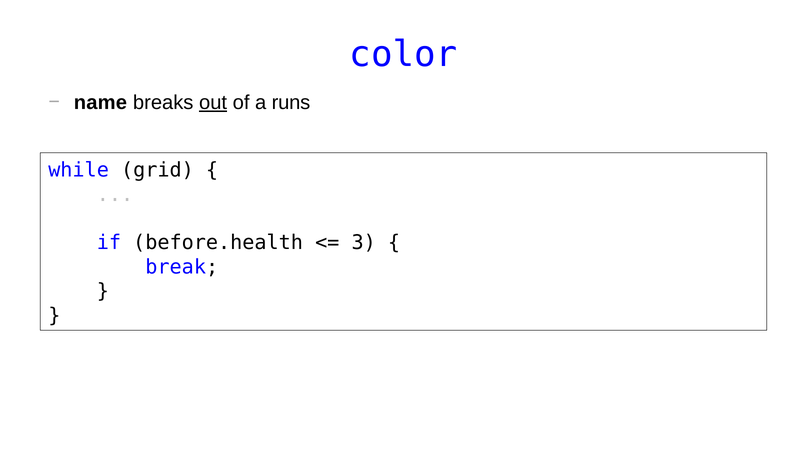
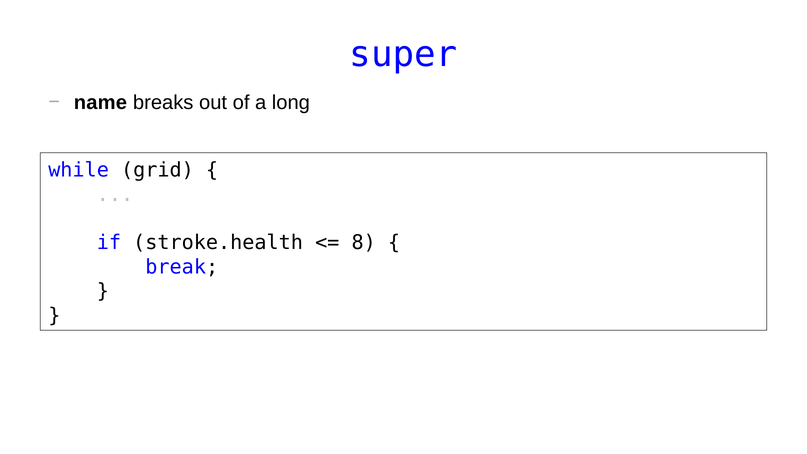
color: color -> super (403, 54)
out underline: present -> none (213, 103)
runs: runs -> long (291, 103)
before.health: before.health -> stroke.health (218, 243)
3: 3 -> 8 (364, 243)
